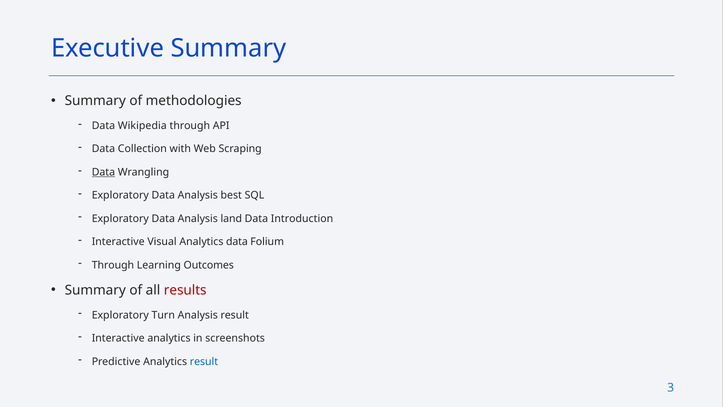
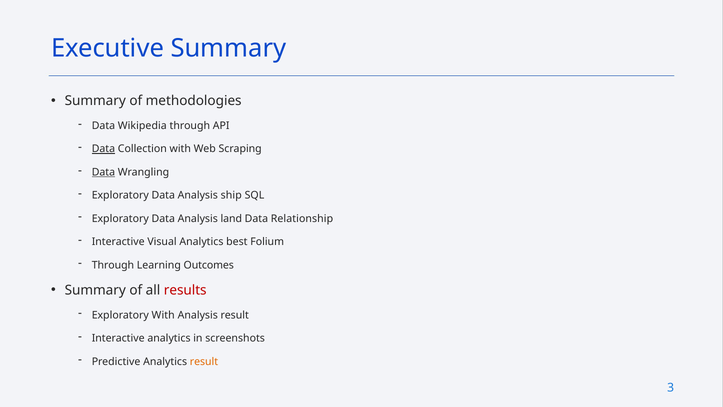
Data underline: none -> present (103, 149)
best: best -> ship (231, 195)
Introduction: Introduction -> Relationship (302, 218)
Analytics data: data -> best (237, 242)
Exploratory Turn: Turn -> With (163, 315)
result colour: blue -> orange (204, 361)
